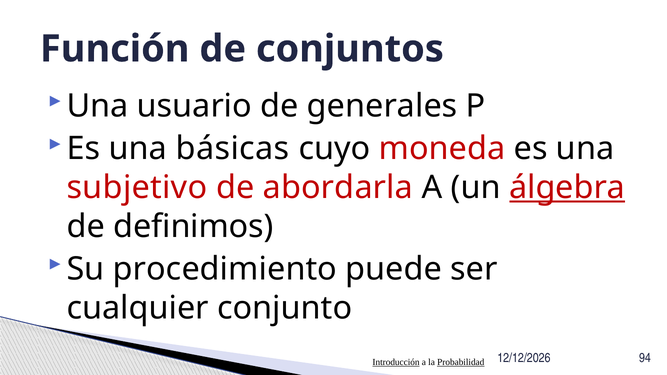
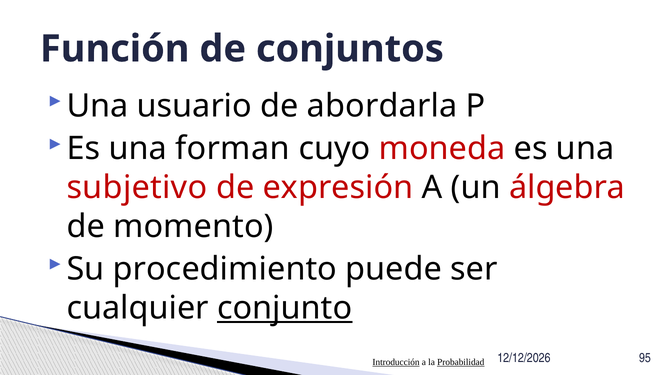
generales: generales -> abordarla (382, 106)
básicas: básicas -> forman (233, 149)
abordarla: abordarla -> expresión (338, 188)
álgebra underline: present -> none (567, 188)
definimos: definimos -> momento (193, 227)
conjunto underline: none -> present (285, 308)
94: 94 -> 95 (645, 358)
